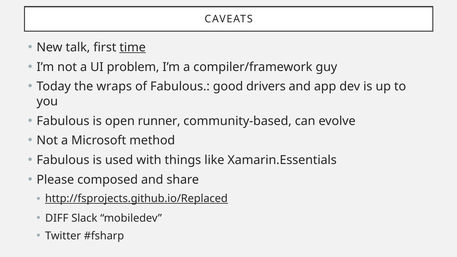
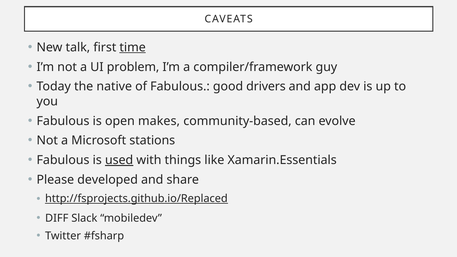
wraps: wraps -> native (114, 87)
runner: runner -> makes (159, 121)
method: method -> stations (152, 141)
used underline: none -> present (119, 160)
composed: composed -> developed (108, 180)
